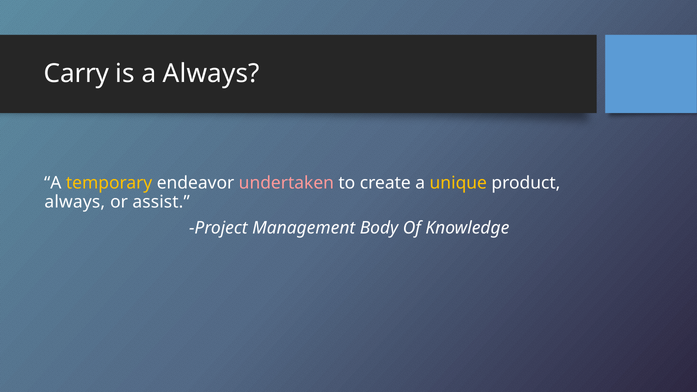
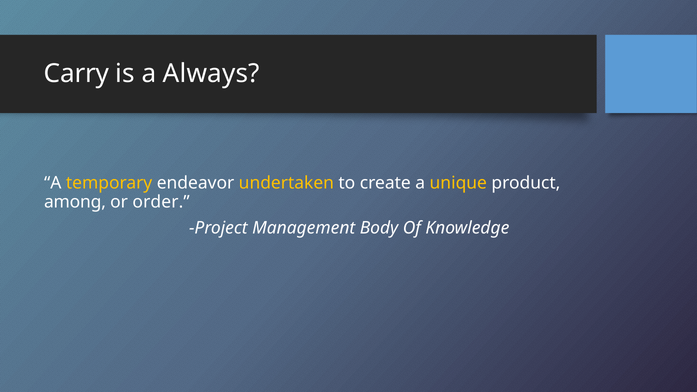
undertaken colour: pink -> yellow (286, 183)
always: always -> among (75, 202)
assist: assist -> order (161, 202)
